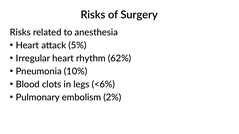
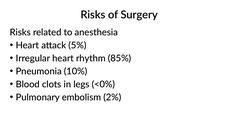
62%: 62% -> 85% (120, 59)
<6%: <6% -> <0% (103, 85)
